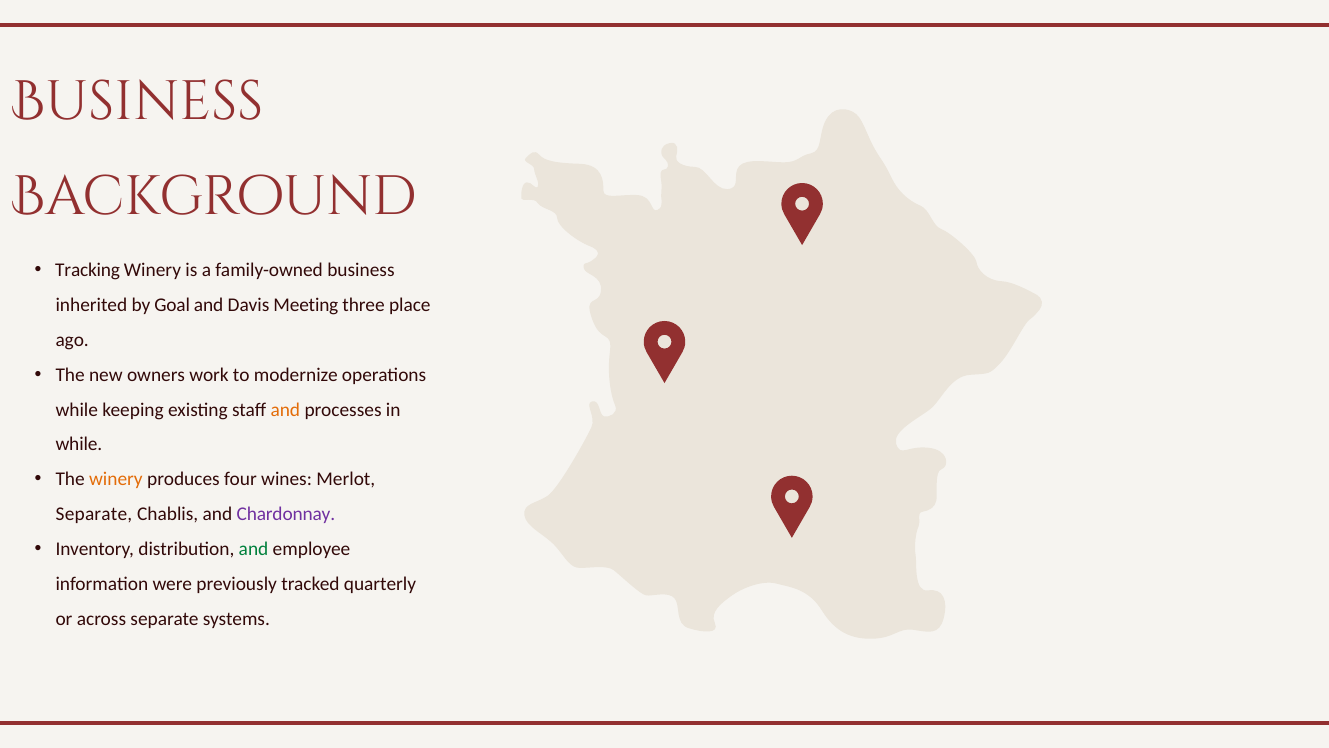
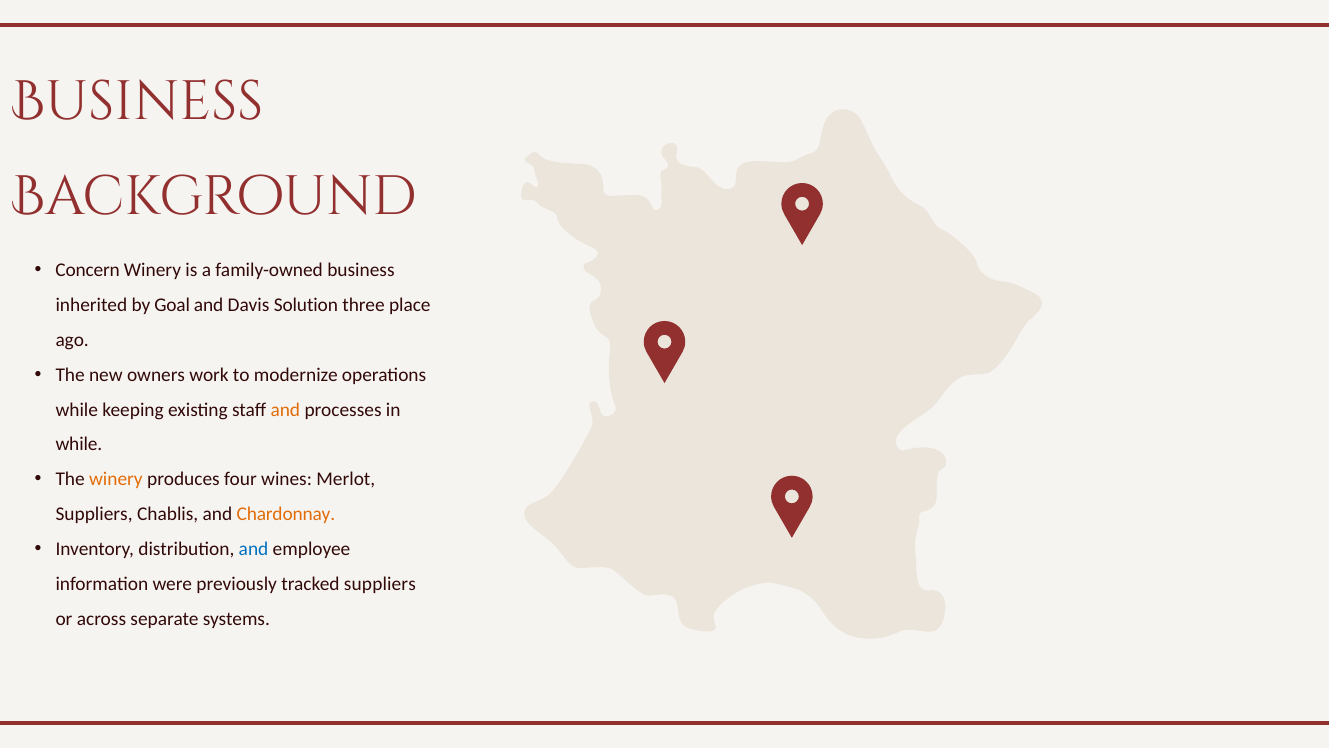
Tracking: Tracking -> Concern (88, 270)
Meeting: Meeting -> Solution (306, 305)
Separate: Separate -> Suppliers (94, 514)
Chardonnay colour: purple -> orange (286, 514)
and colour: green -> blue (254, 549)
tracked quarterly: quarterly -> suppliers (380, 584)
